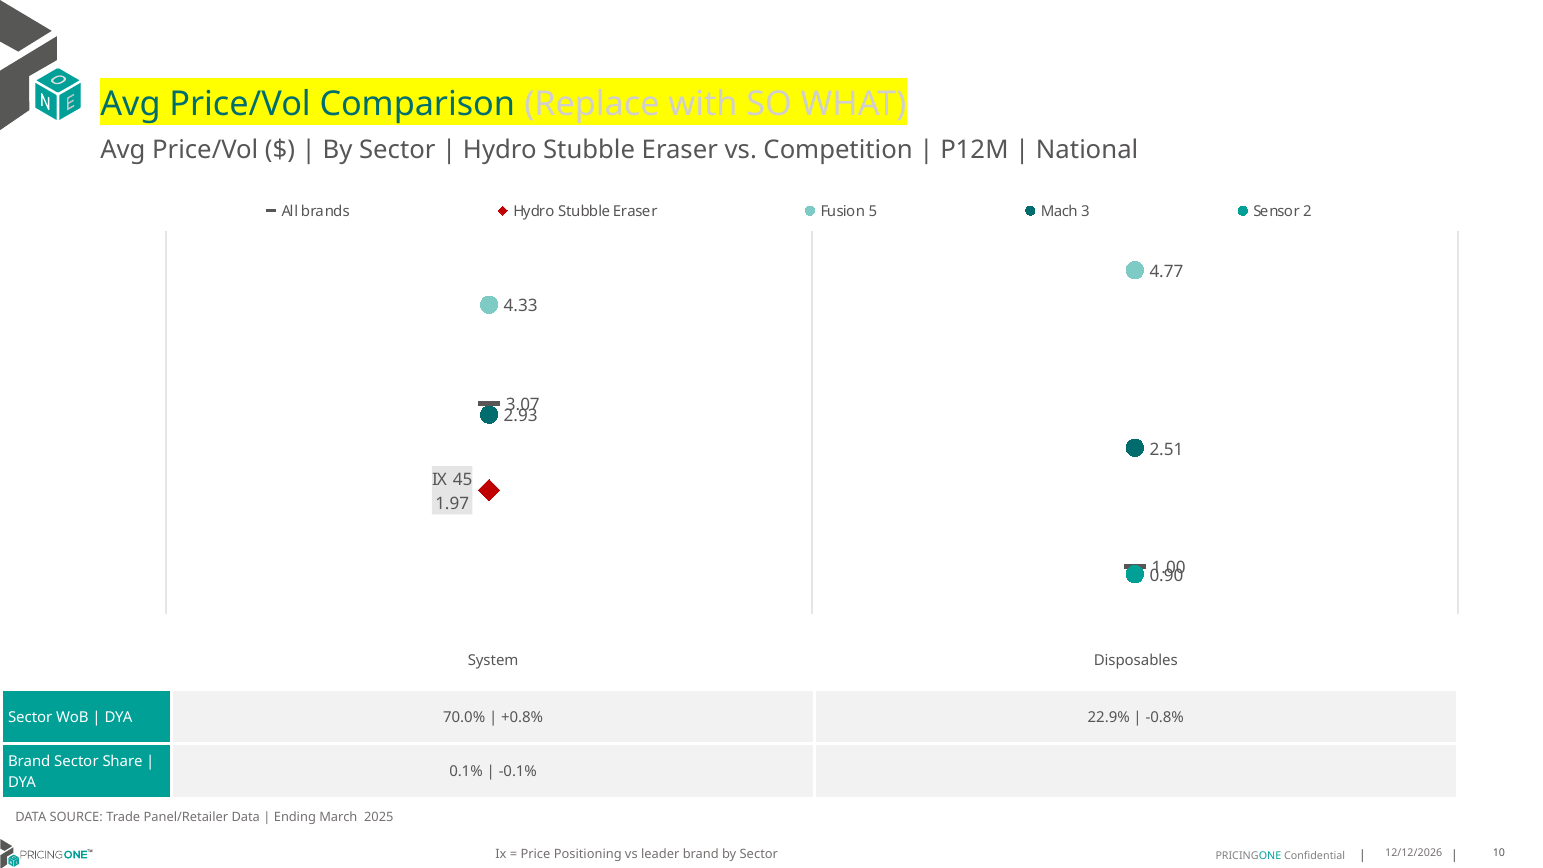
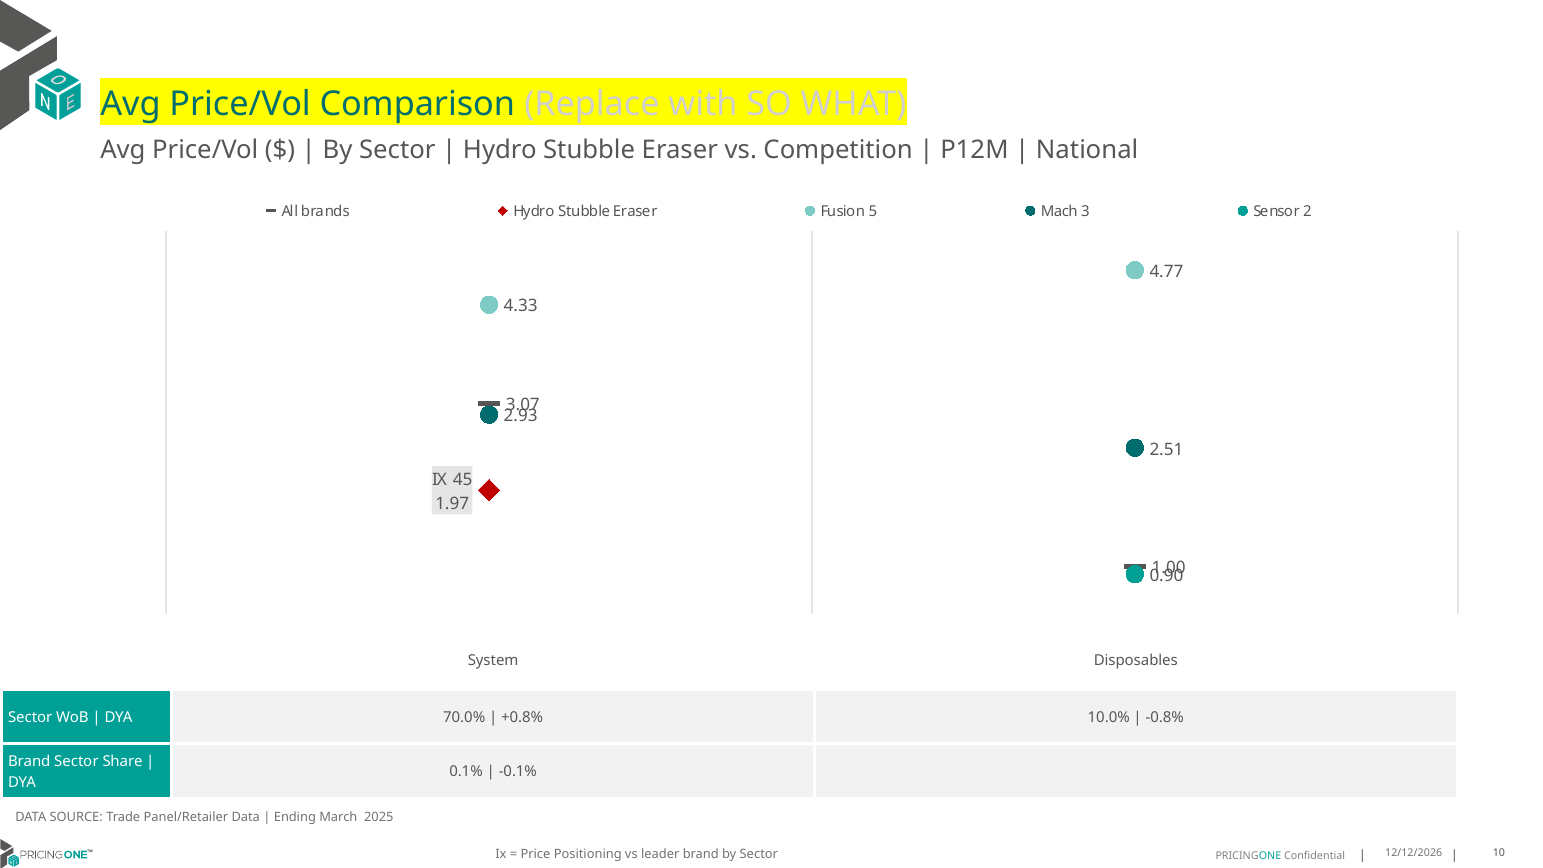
22.9%: 22.9% -> 10.0% (1109, 717)
